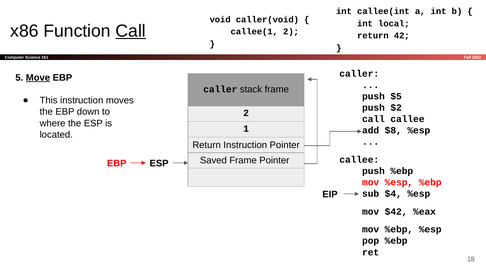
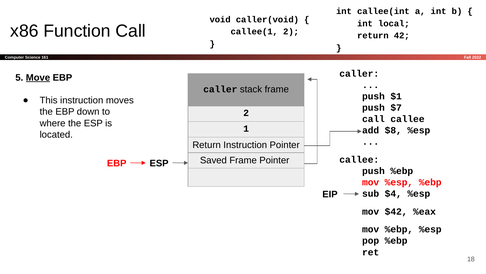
Call underline: present -> none (131, 31)
$5: $5 -> $1 (396, 96)
$2: $2 -> $7 (396, 107)
